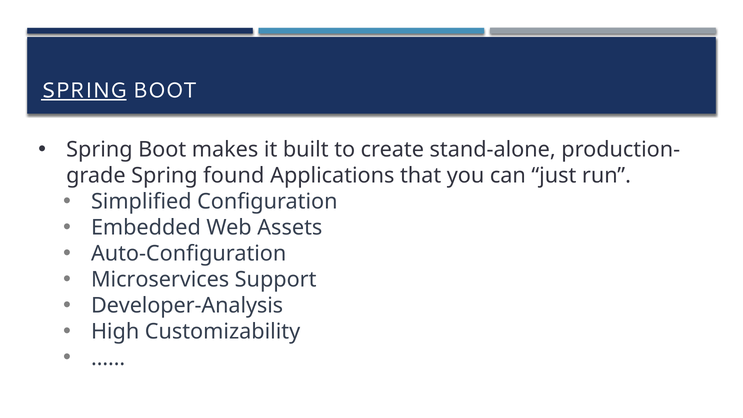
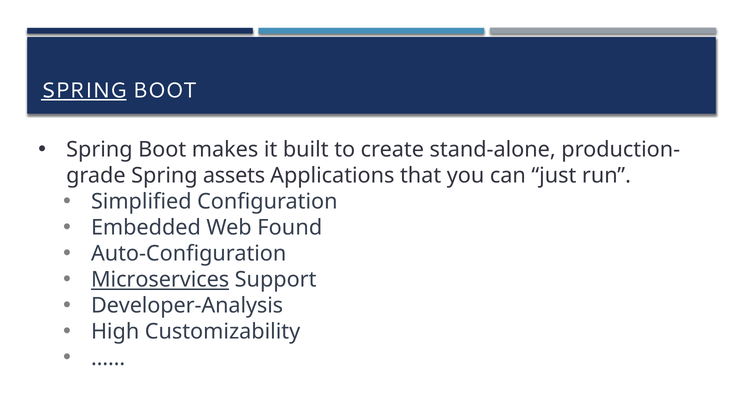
found: found -> assets (234, 176)
Assets: Assets -> Found (290, 228)
Microservices underline: none -> present (160, 280)
